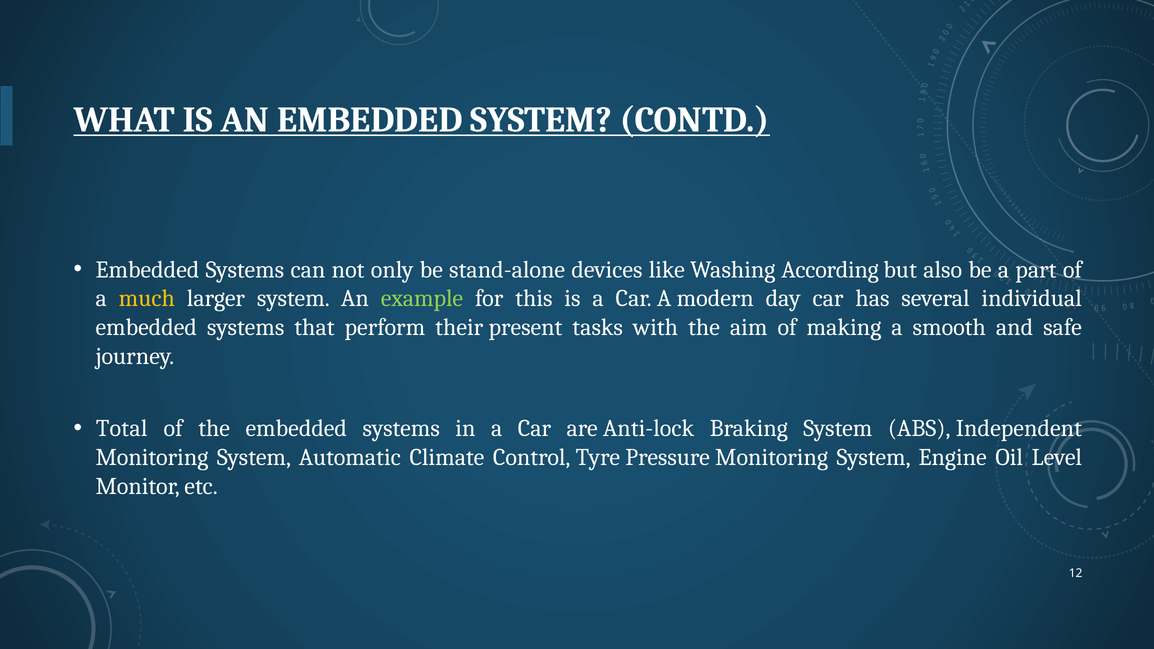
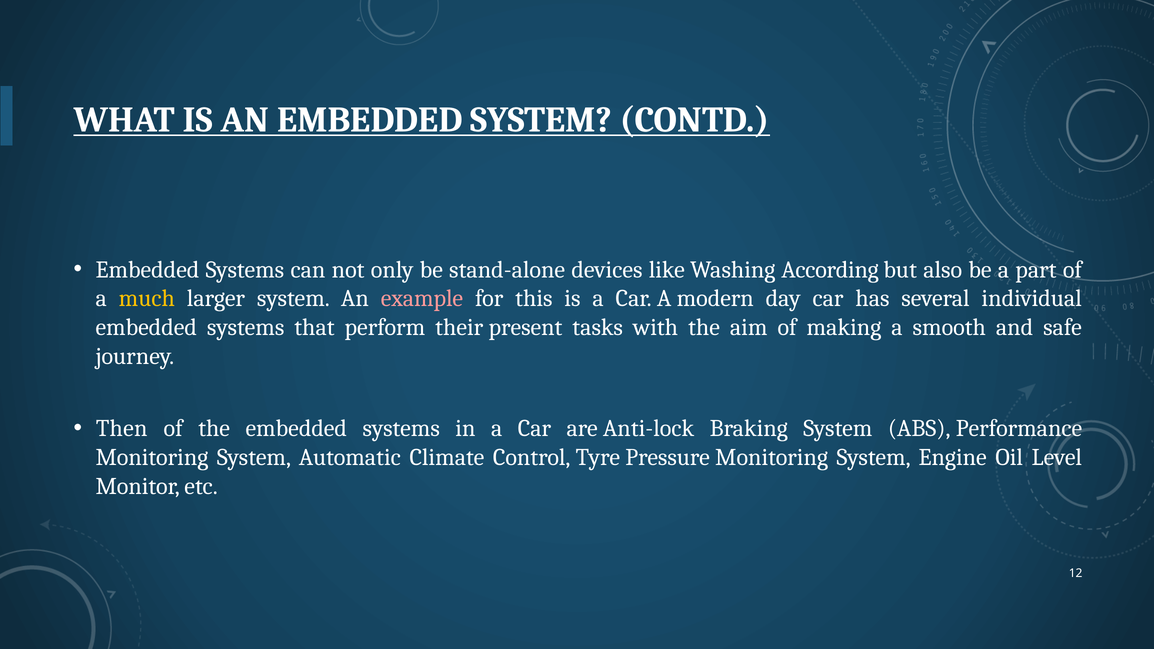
example colour: light green -> pink (422, 299)
Total: Total -> Then (122, 429)
Independent: Independent -> Performance (1019, 429)
